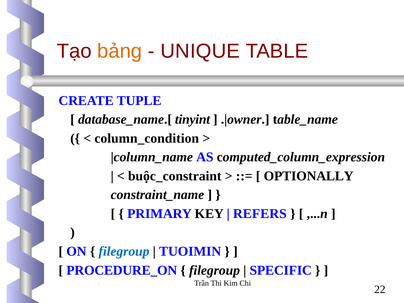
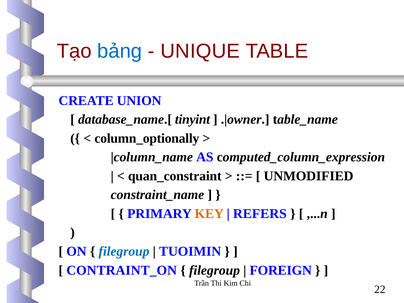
bảng colour: orange -> blue (120, 51)
TUPLE: TUPLE -> UNION (139, 101)
column_condition: column_condition -> column_optionally (147, 138)
buộc_constraint: buộc_constraint -> quan_constraint (175, 176)
OPTIONALLY: OPTIONALLY -> UNMODIFIED (309, 176)
KEY colour: black -> orange (209, 214)
PROCEDURE_ON: PROCEDURE_ON -> CONTRAINT_ON (122, 270)
SPECIFIC: SPECIFIC -> FOREIGN (281, 270)
